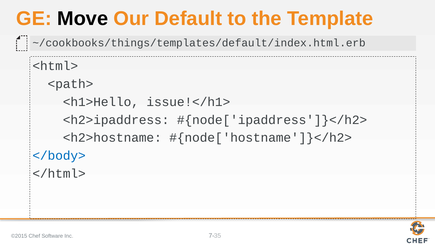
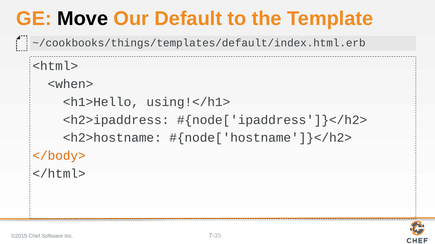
<path>: <path> -> <when> (70, 84)
issue!</h1>: issue!</h1> -> using!</h1> (188, 102)
</body> colour: blue -> orange (59, 156)
